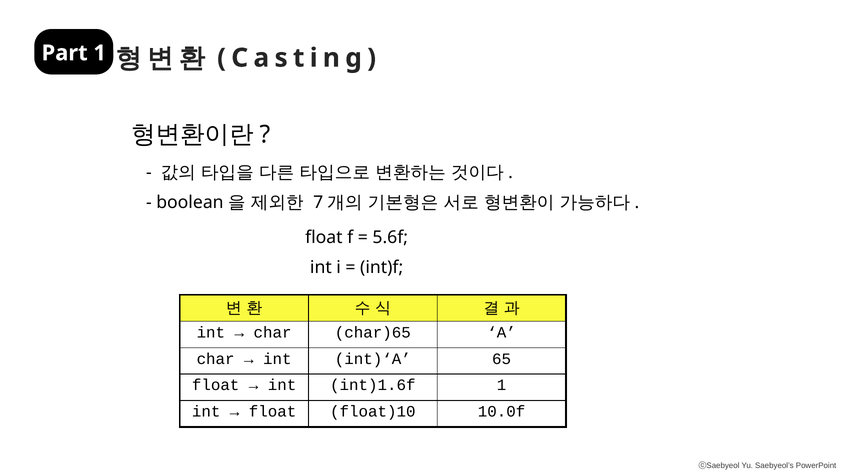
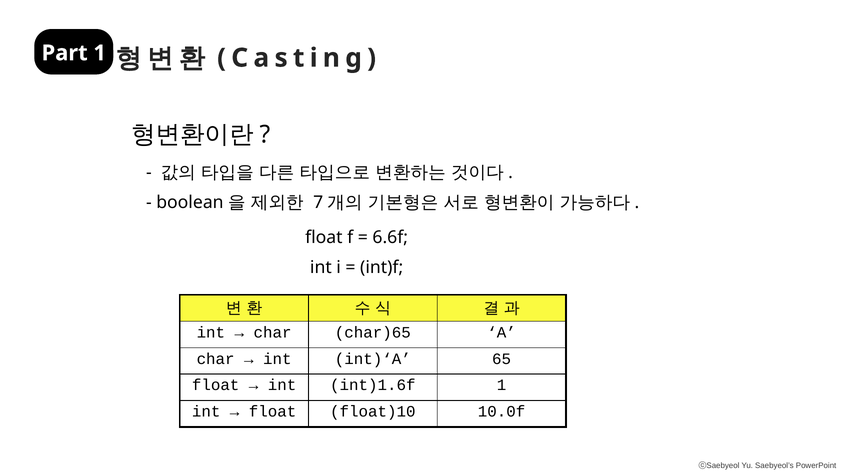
5.6f: 5.6f -> 6.6f (390, 237)
